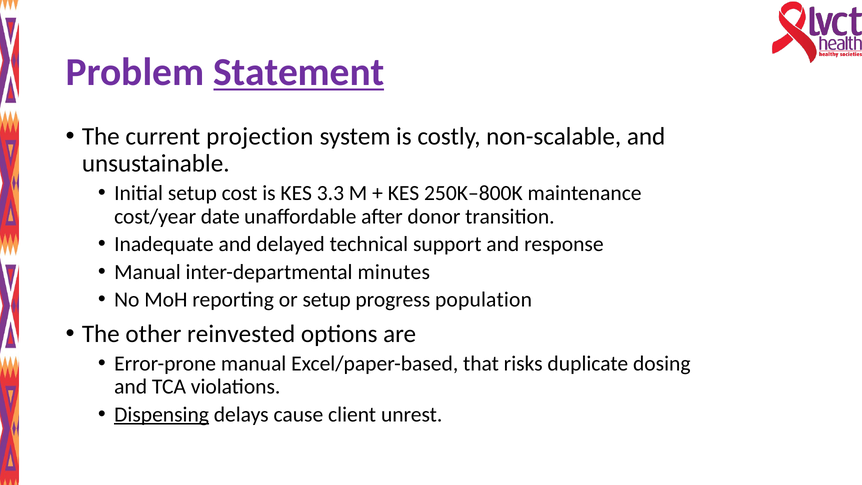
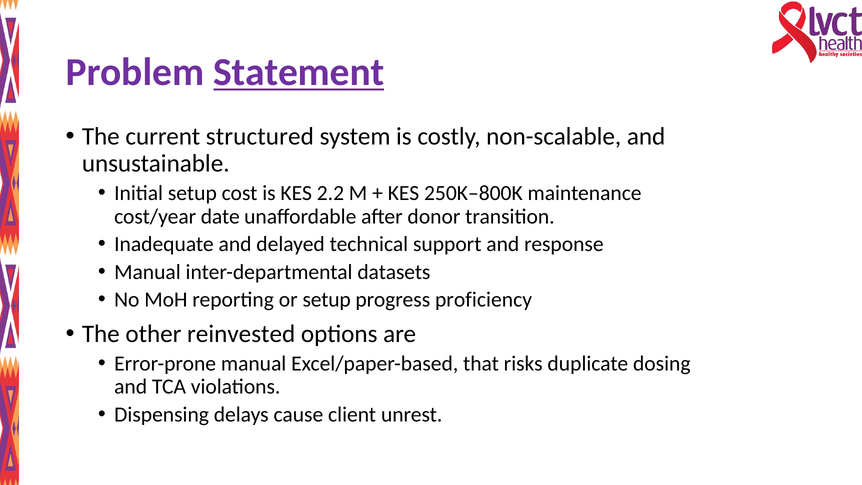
projection: projection -> structured (260, 136)
3.3: 3.3 -> 2.2 (330, 193)
minutes: minutes -> datasets (394, 272)
population: population -> proficiency (484, 300)
Dispensing underline: present -> none (162, 414)
